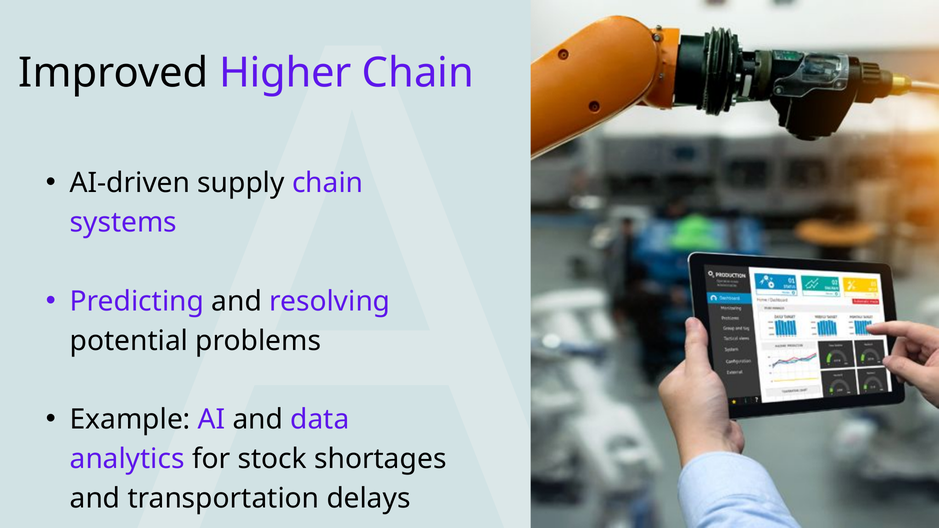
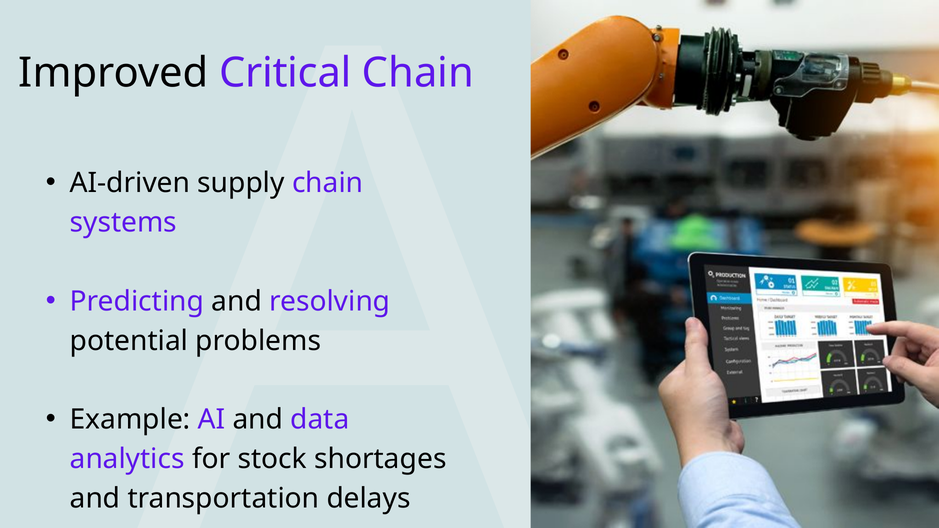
Higher: Higher -> Critical (285, 73)
